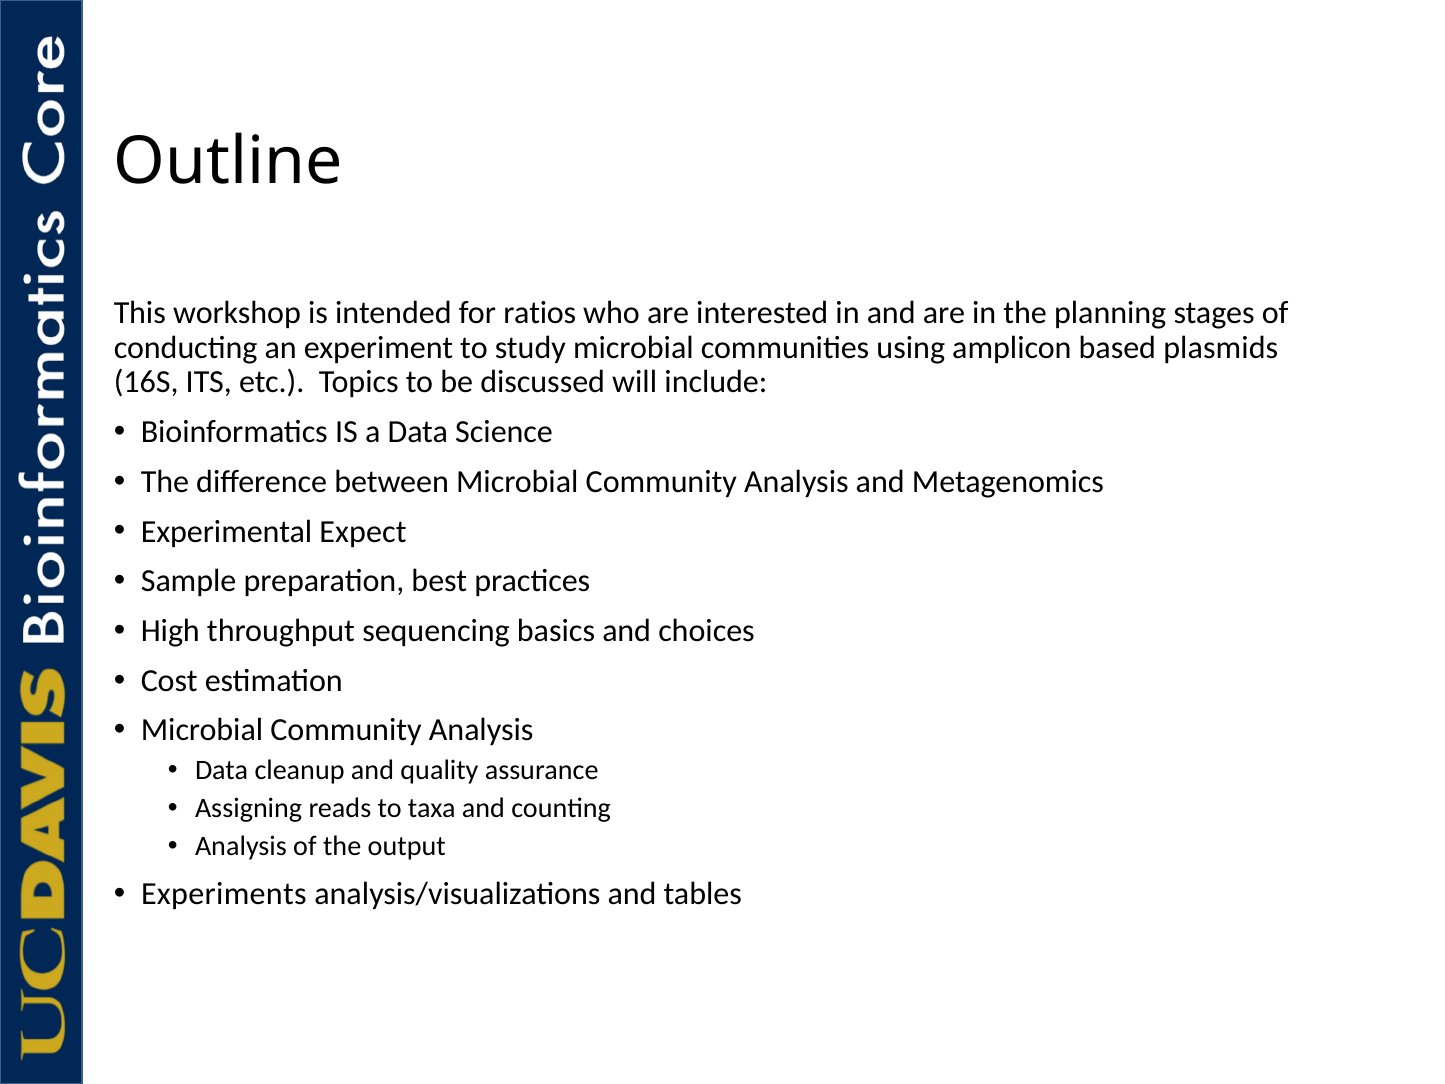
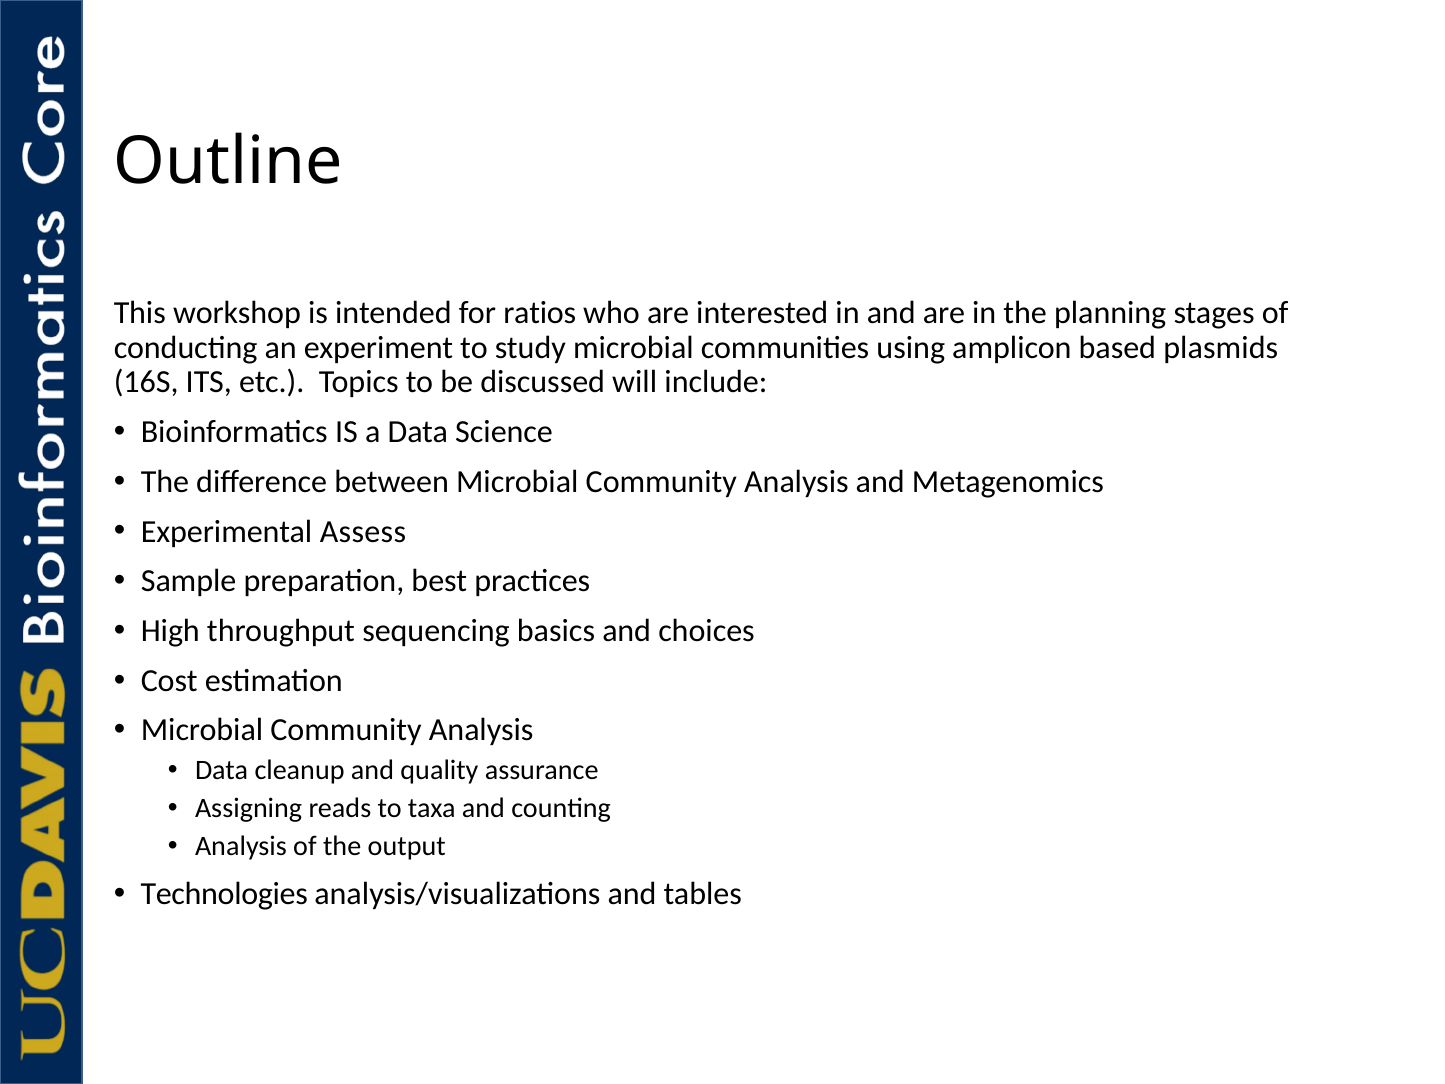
Expect: Expect -> Assess (363, 531)
Experiments: Experiments -> Technologies (224, 894)
